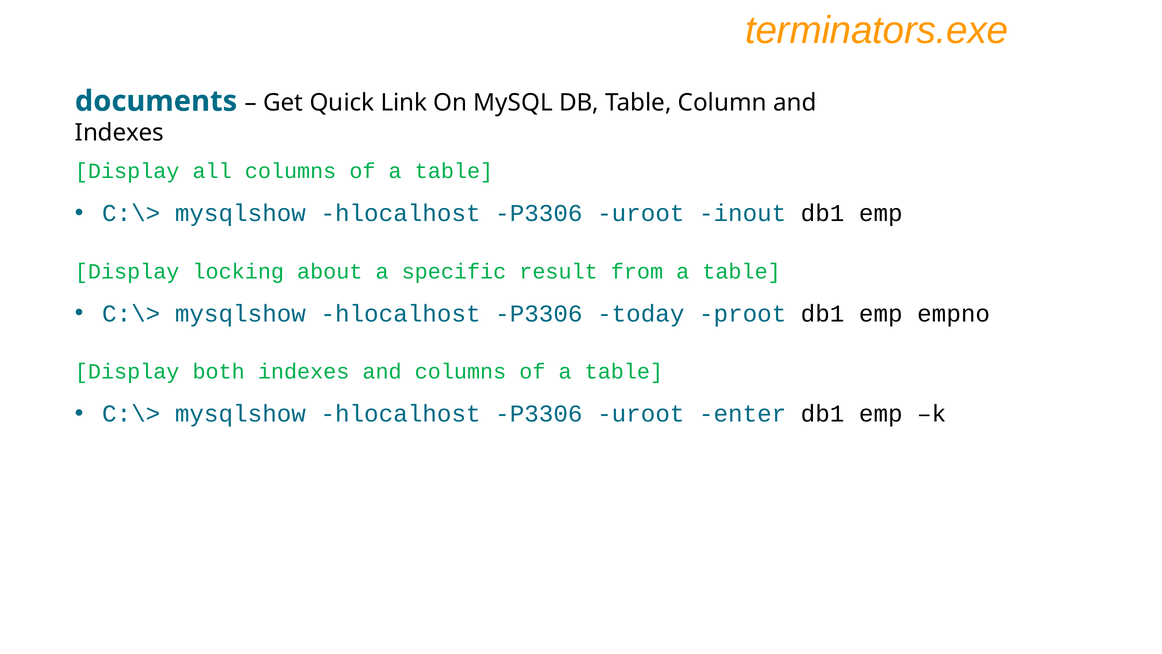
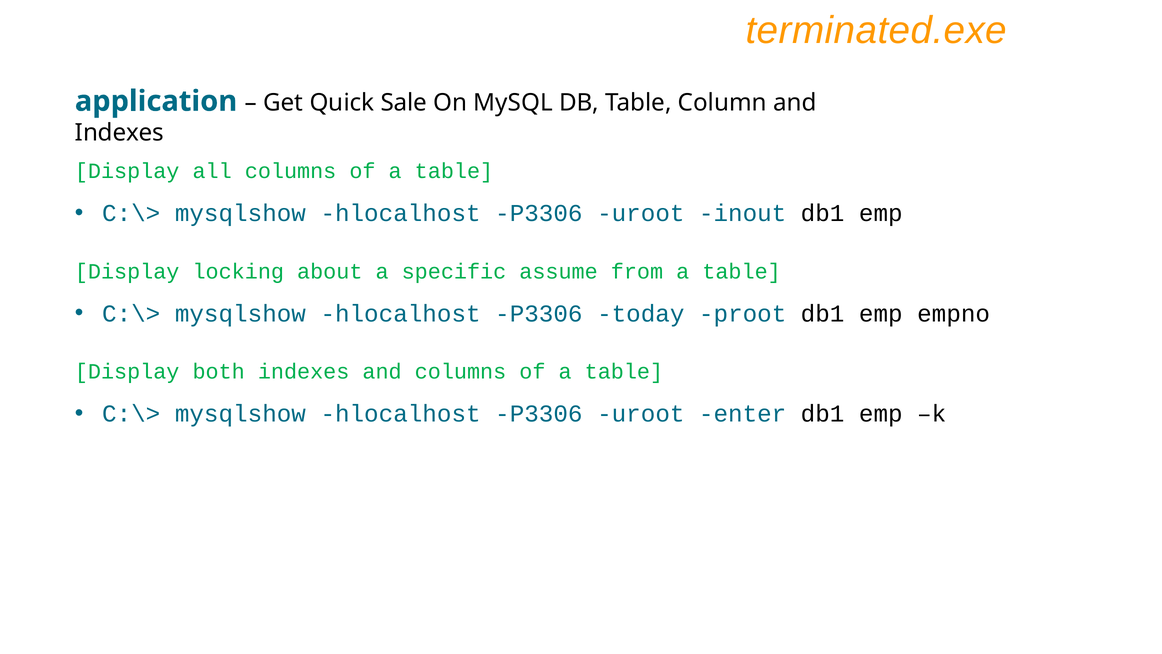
terminators.exe: terminators.exe -> terminated.exe (876, 30)
documents: documents -> application (156, 101)
Link: Link -> Sale (404, 103)
result: result -> assume (559, 271)
